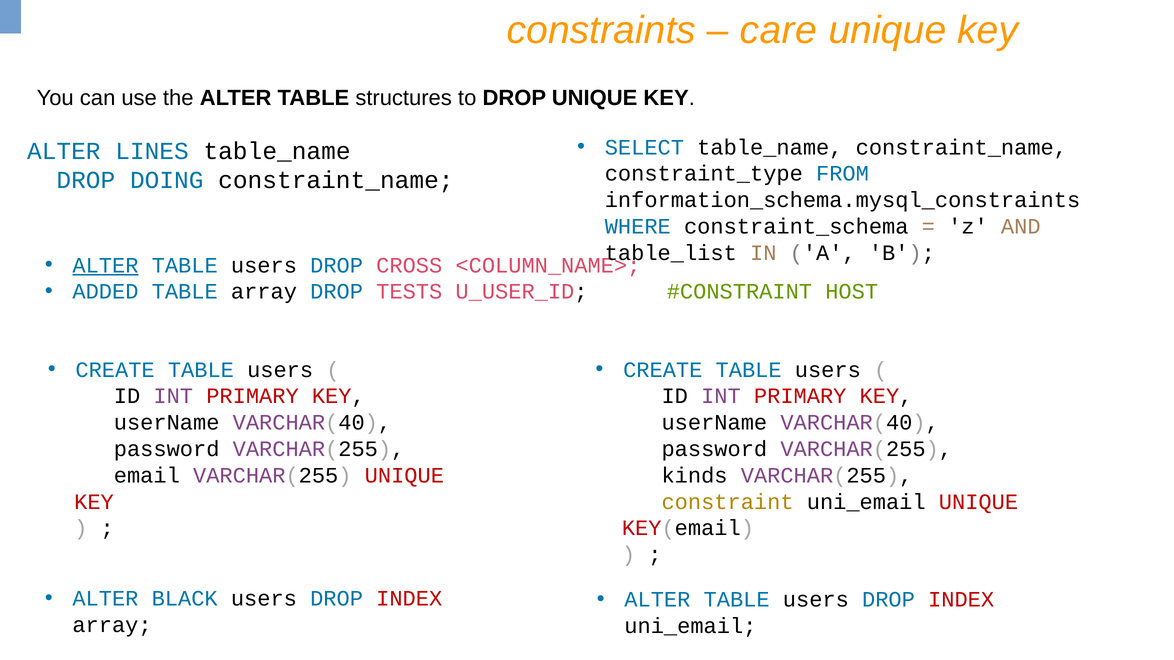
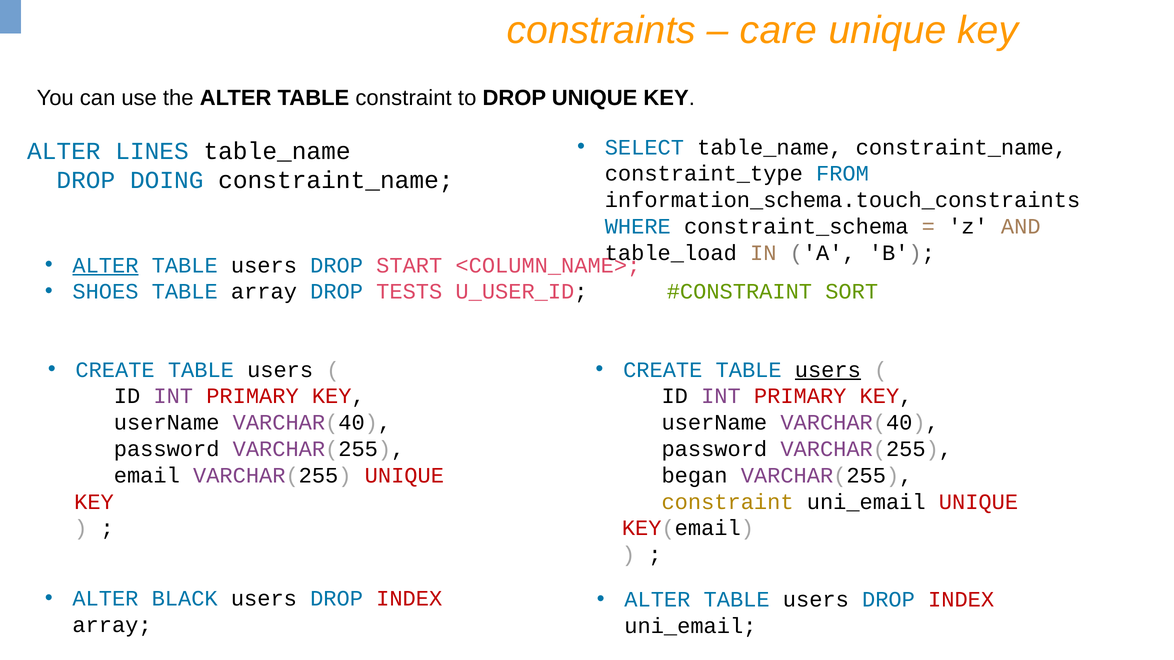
TABLE structures: structures -> constraint (404, 98)
information_schema.mysql_constraints: information_schema.mysql_constraints -> information_schema.touch_constraints (842, 200)
table_list: table_list -> table_load (671, 253)
CROSS: CROSS -> START (409, 265)
ADDED: ADDED -> SHOES (105, 292)
HOST: HOST -> SORT (852, 292)
users underline: none -> present (828, 370)
kinds: kinds -> began (695, 476)
